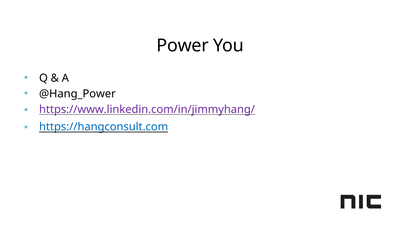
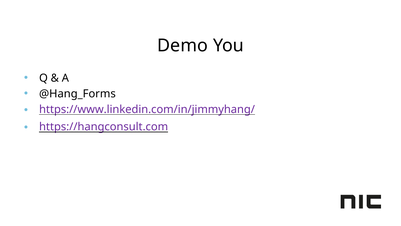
Power: Power -> Demo (183, 46)
@Hang_Power: @Hang_Power -> @Hang_Forms (77, 94)
https://hangconsult.com colour: blue -> purple (104, 127)
